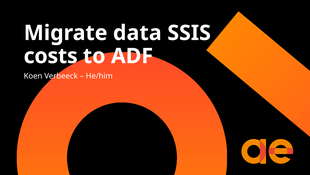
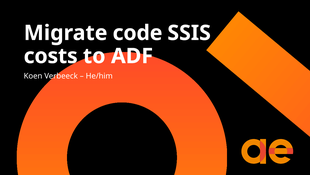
data: data -> code (137, 33)
